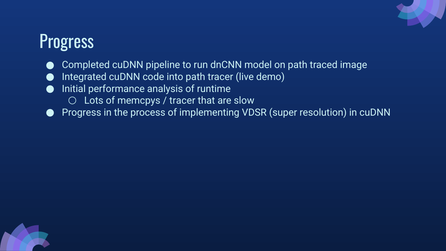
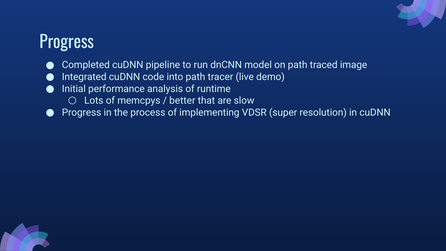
tracer: tracer -> better (182, 101)
